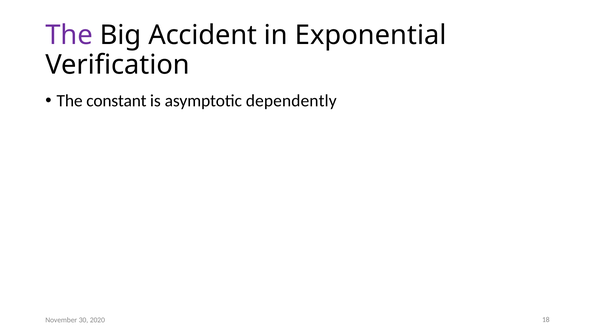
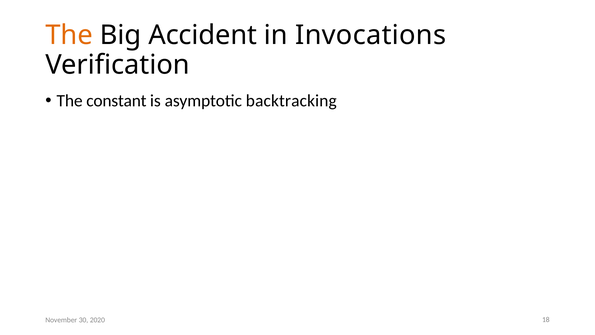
The colour: purple -> orange (69, 35)
Exponential: Exponential -> Invocations (371, 35)
dependently: dependently -> backtracking (291, 101)
